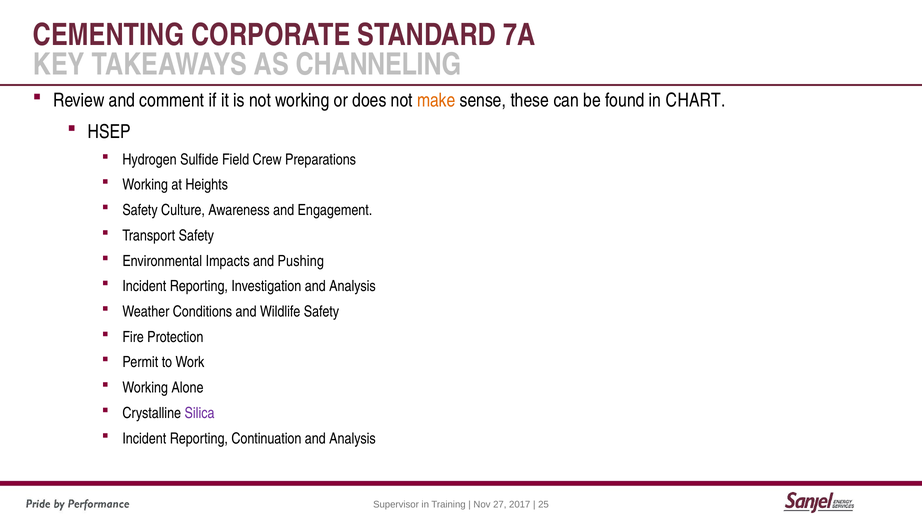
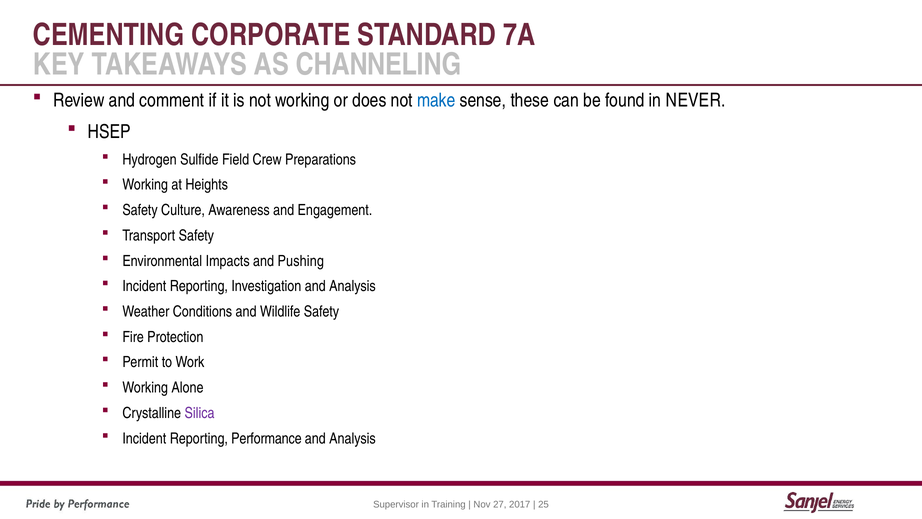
make colour: orange -> blue (436, 100)
CHART: CHART -> NEVER (696, 100)
Continuation: Continuation -> Performance (266, 438)
